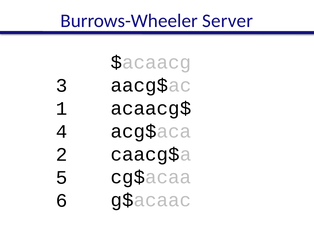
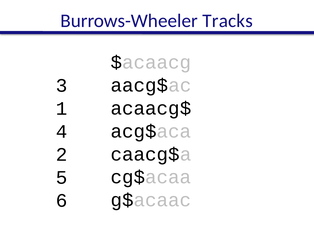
Server: Server -> Tracks (228, 21)
